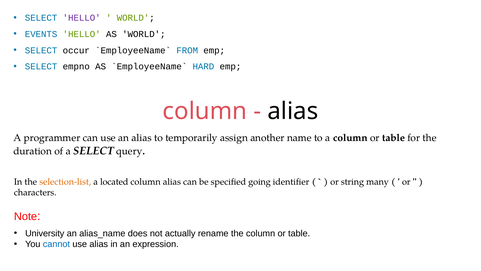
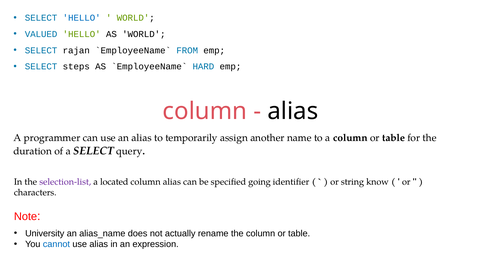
HELLO colour: purple -> blue (82, 18)
EVENTS: EVENTS -> VALUED (41, 34)
occur: occur -> rajan (76, 50)
empno: empno -> steps (76, 67)
selection-list colour: orange -> purple (65, 181)
many: many -> know (378, 181)
